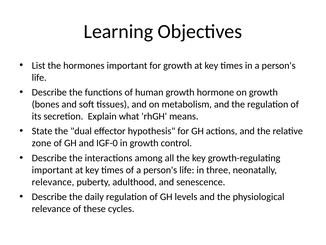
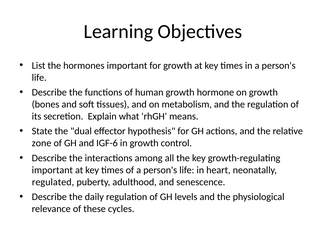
IGF-0: IGF-0 -> IGF-6 (107, 143)
three: three -> heart (218, 170)
relevance: relevance -> regulated (53, 182)
